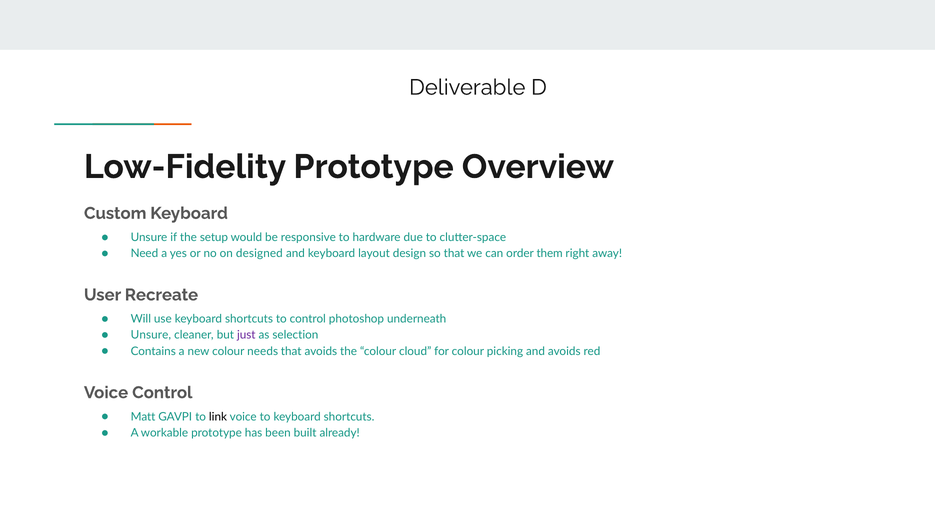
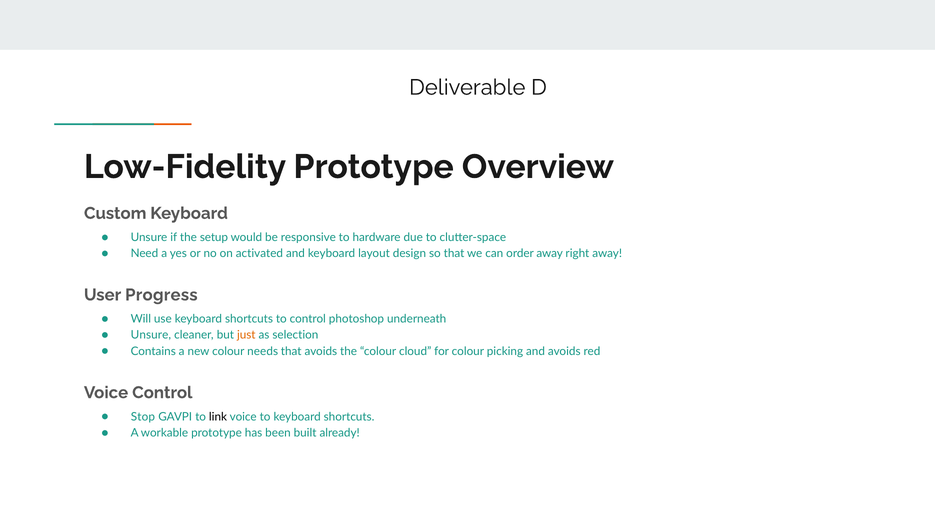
designed: designed -> activated (259, 254)
order them: them -> away (550, 254)
Recreate: Recreate -> Progress (161, 295)
just colour: purple -> orange (246, 335)
Matt: Matt -> Stop (143, 417)
